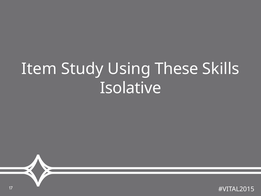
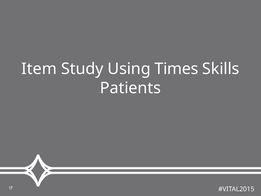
These: These -> Times (176, 69)
Isolative: Isolative -> Patients (130, 88)
